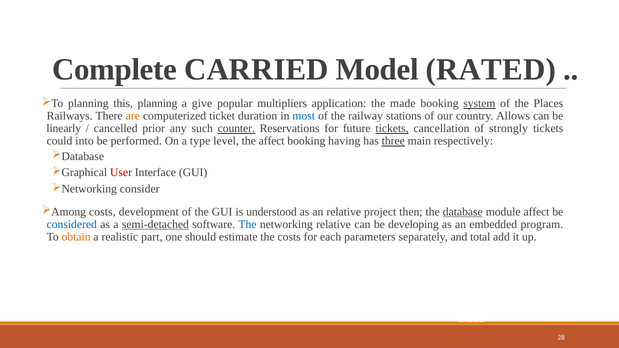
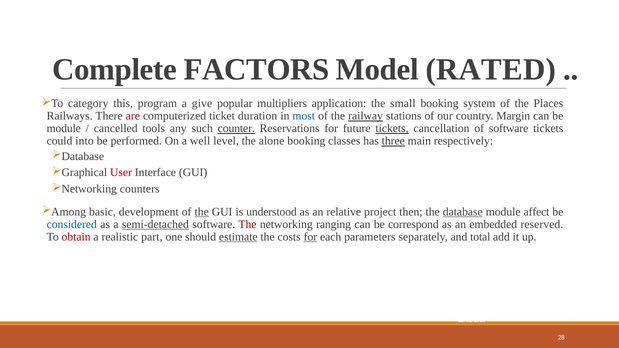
CARRIED: CARRIED -> FACTORS (257, 69)
planning: planning -> category (88, 104)
this planning: planning -> program (157, 104)
made: made -> small (403, 104)
system underline: present -> none (479, 104)
are colour: orange -> red (133, 116)
railway underline: none -> present (366, 116)
Allows: Allows -> Margin (513, 116)
linearly: linearly -> module (64, 129)
prior: prior -> tools (154, 129)
of strongly: strongly -> software (509, 129)
type: type -> well (200, 141)
the affect: affect -> alone (272, 141)
having: having -> classes (344, 141)
consider: consider -> counters (140, 189)
costs: costs -> basic (102, 212)
the underline: none -> present (202, 212)
The colour: blue -> red (247, 224)
networking relative: relative -> ranging (334, 224)
developing: developing -> correspond (413, 224)
program: program -> reserved (542, 224)
obtain colour: orange -> red (76, 237)
estimate underline: none -> present (238, 237)
for underline: none -> present (310, 237)
